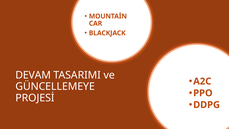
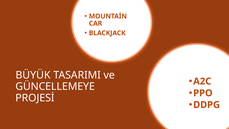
DEVAM: DEVAM -> BÜYÜK (33, 75)
